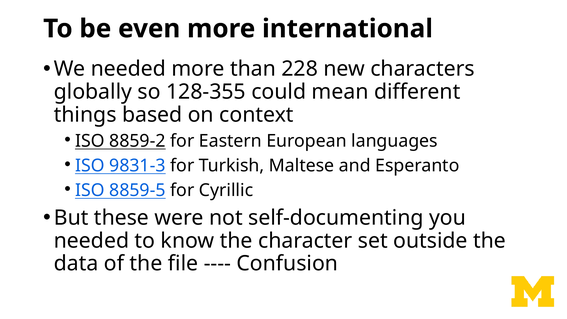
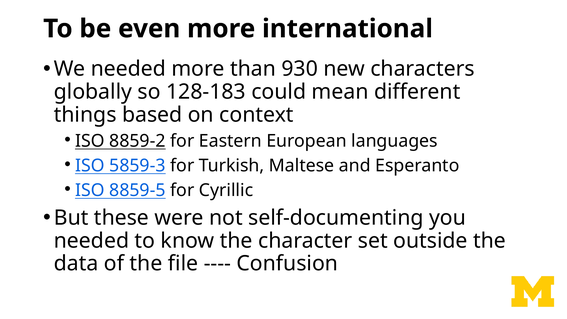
228: 228 -> 930 (300, 69)
128-355: 128-355 -> 128-183 (206, 92)
9831-3: 9831-3 -> 5859-3 (137, 166)
